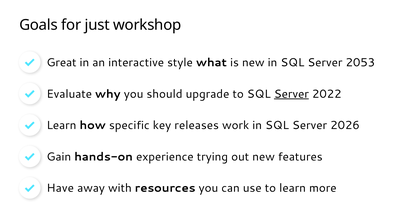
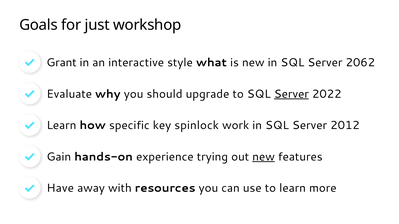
Great: Great -> Grant (61, 63)
2053: 2053 -> 2062 (360, 63)
releases: releases -> spinlock (197, 126)
2026: 2026 -> 2012 (345, 126)
new underline: none -> present (264, 157)
